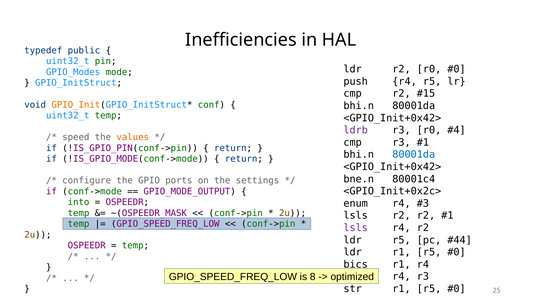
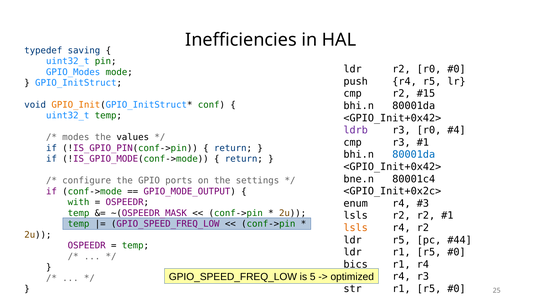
public: public -> saving (84, 50)
speed: speed -> modes (76, 137)
values colour: orange -> black (133, 137)
into: into -> with (79, 202)
lsls colour: purple -> orange (356, 228)
8: 8 -> 5 (313, 277)
